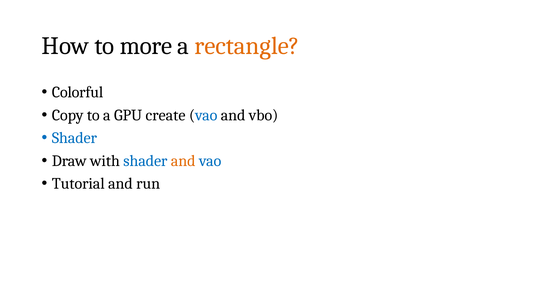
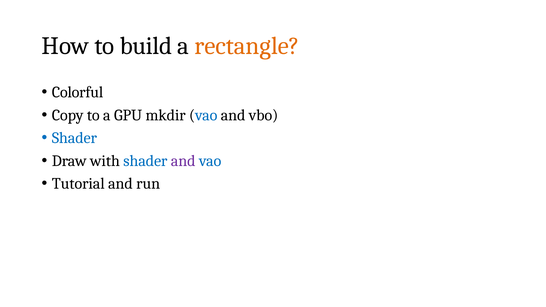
more: more -> build (146, 46)
create: create -> mkdir (166, 115)
and colour: orange -> purple (183, 161)
